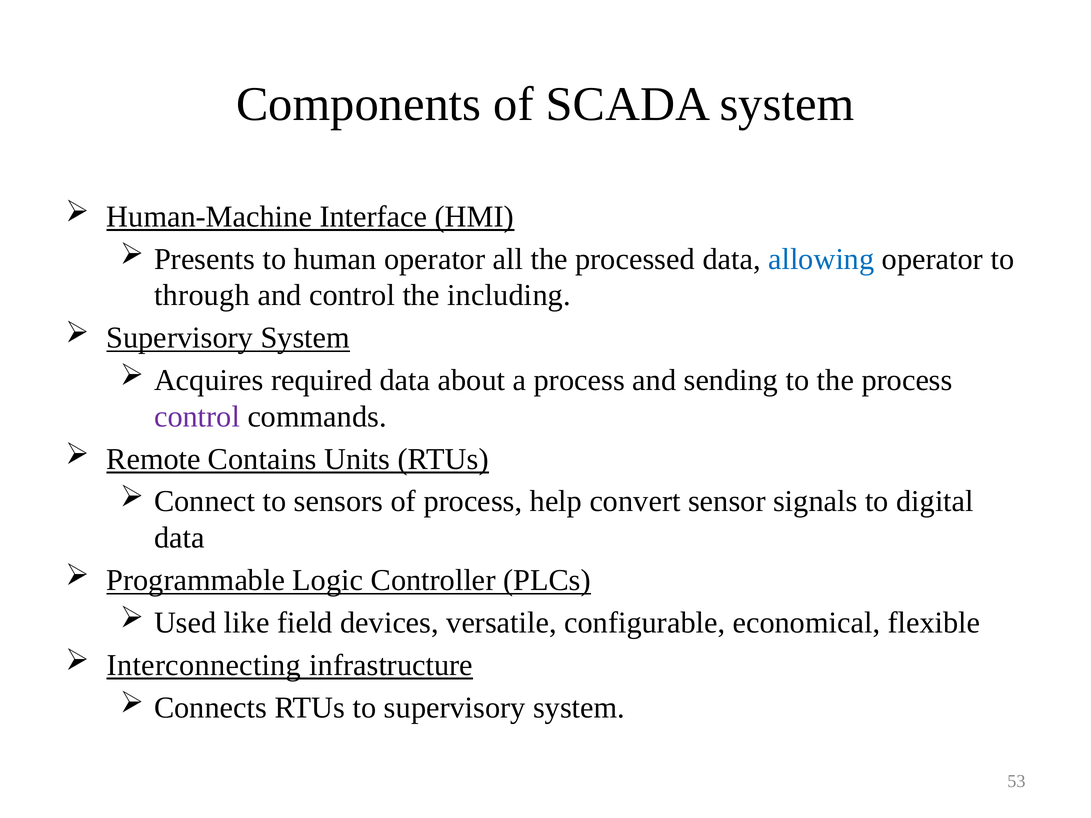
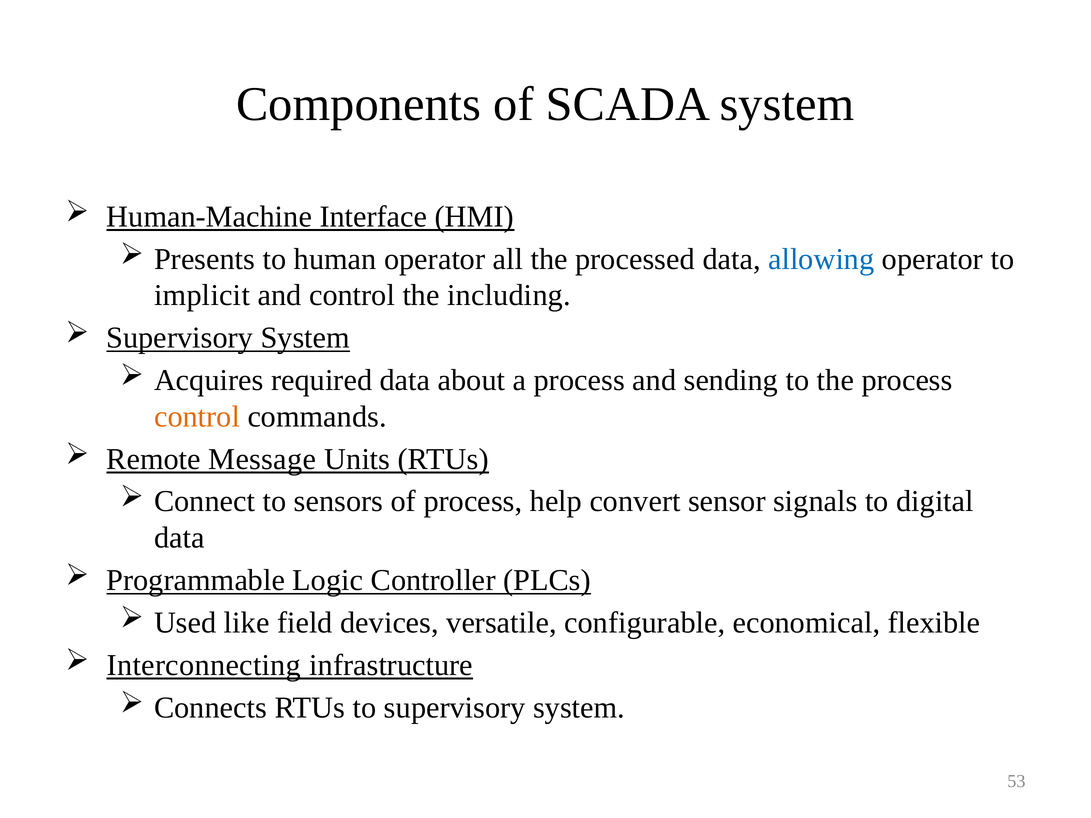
through: through -> implicit (202, 296)
control colour: purple -> orange (197, 417)
Contains: Contains -> Message (262, 459)
